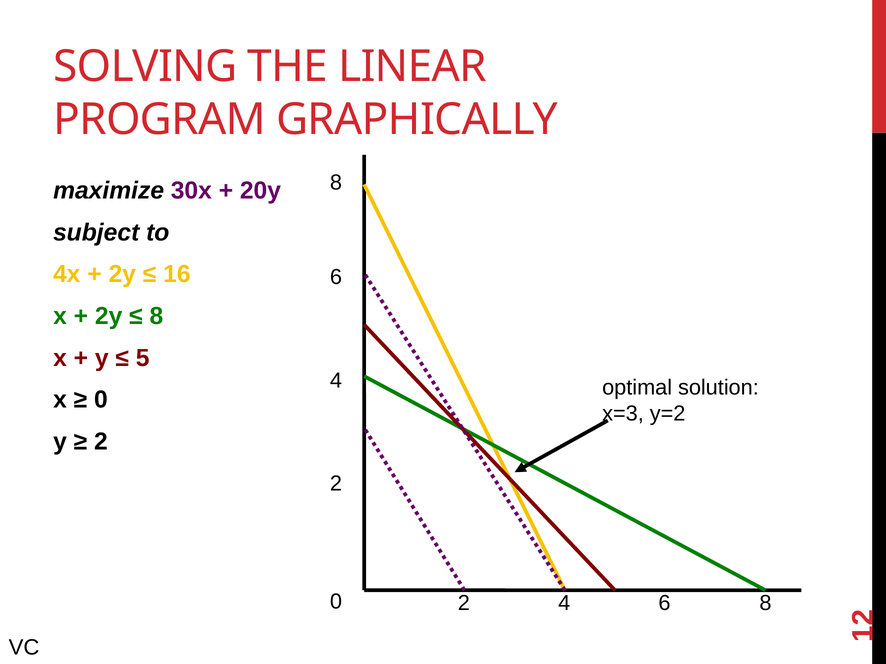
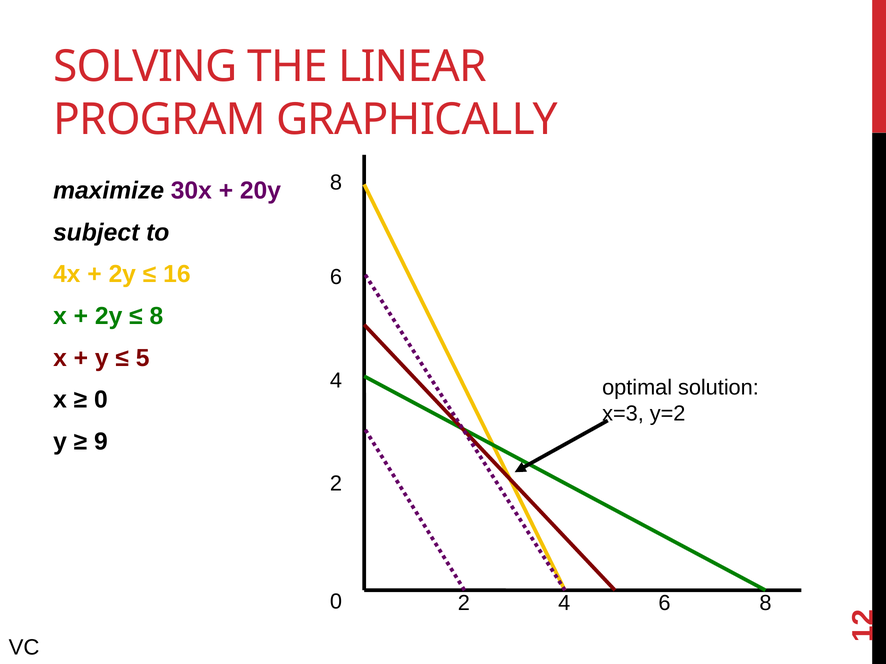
2: 2 -> 9 (101, 442)
